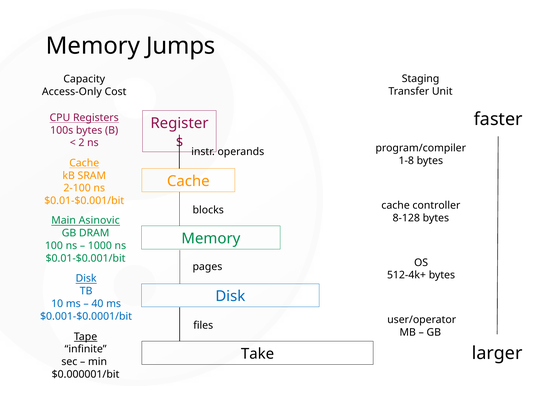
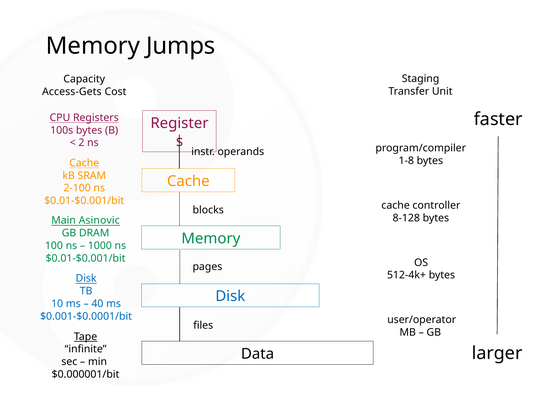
Access-Only: Access-Only -> Access-Gets (72, 92)
Take: Take -> Data (258, 354)
